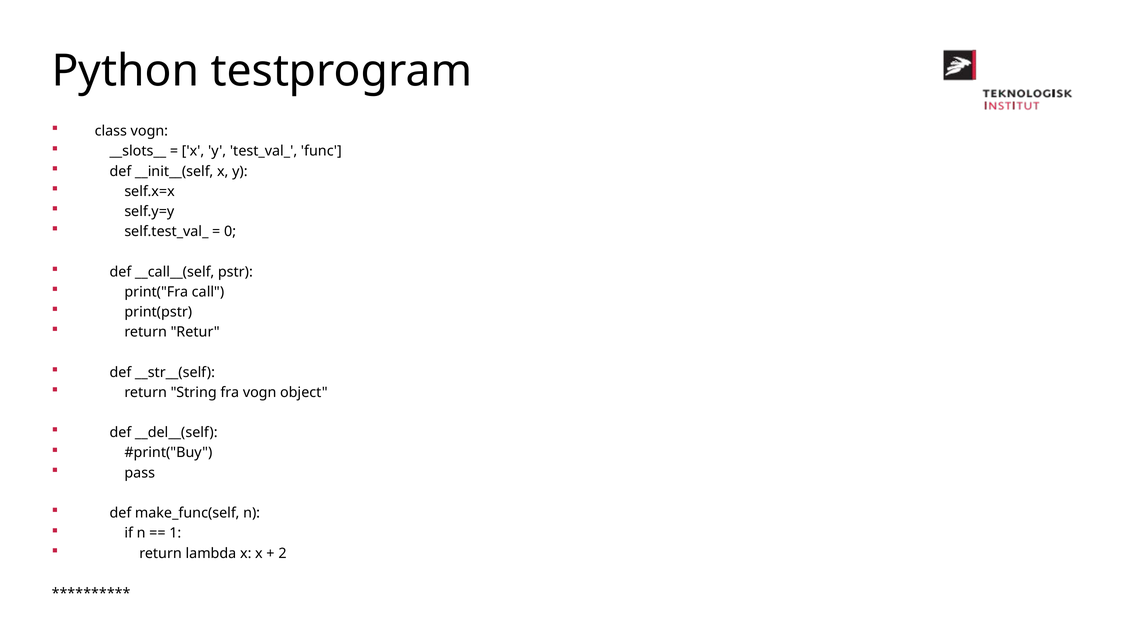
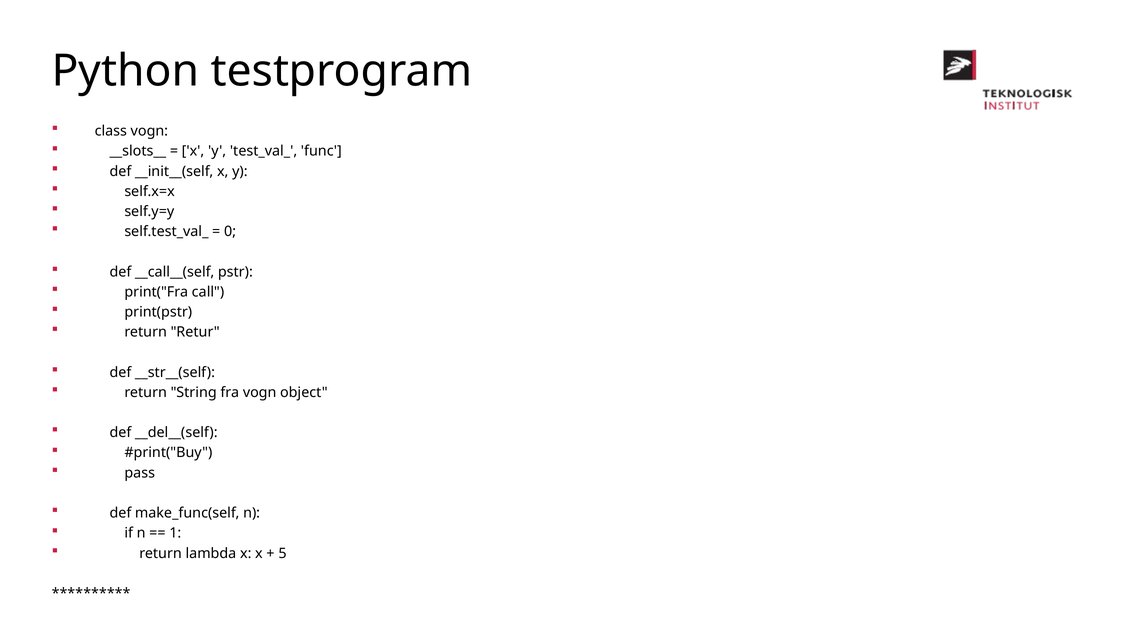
2: 2 -> 5 (282, 553)
